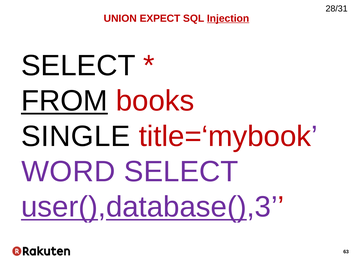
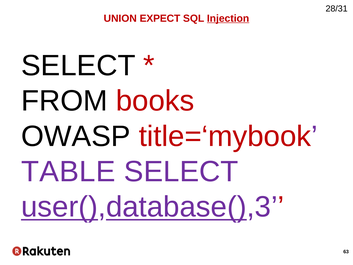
FROM underline: present -> none (64, 101)
SINGLE: SINGLE -> OWASP (76, 136)
WORD: WORD -> TABLE (68, 171)
